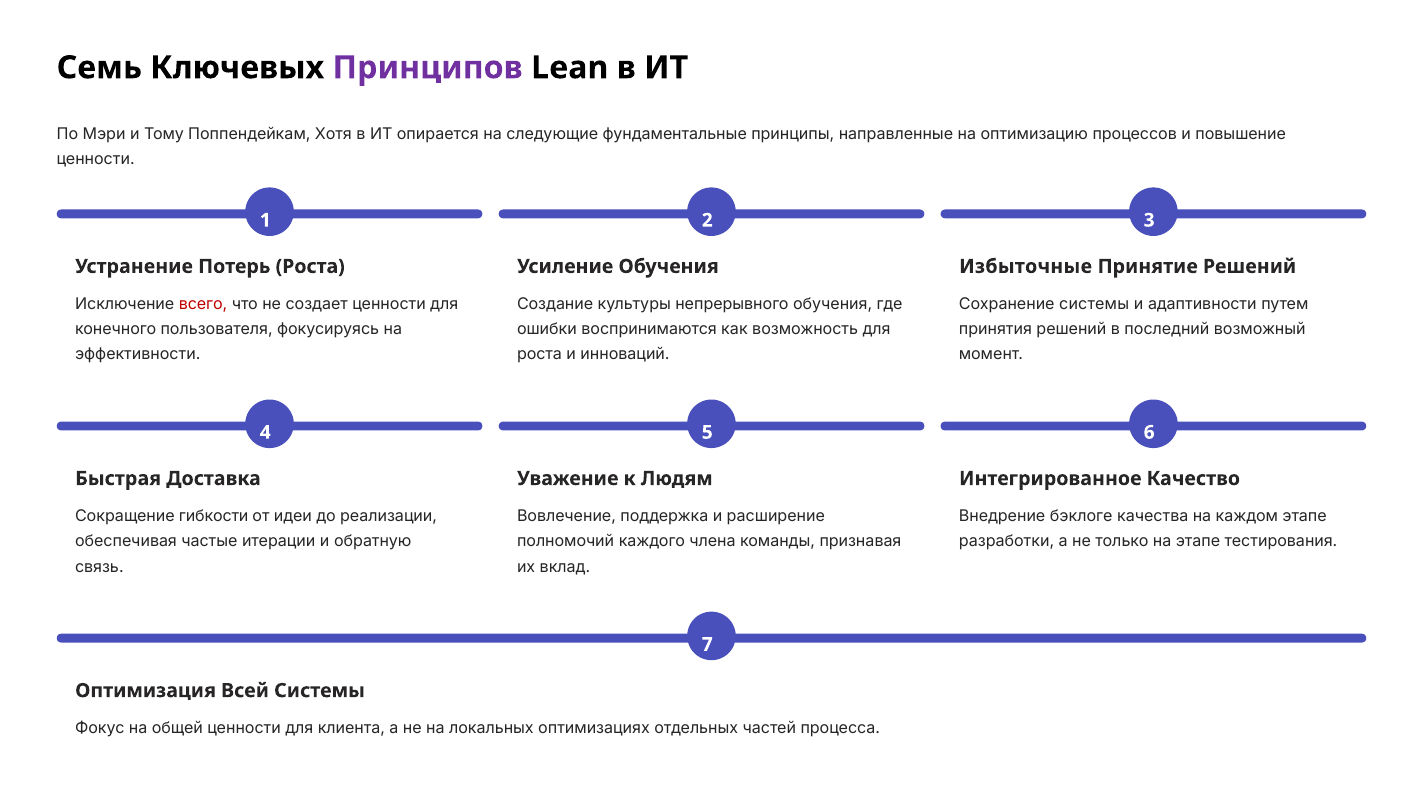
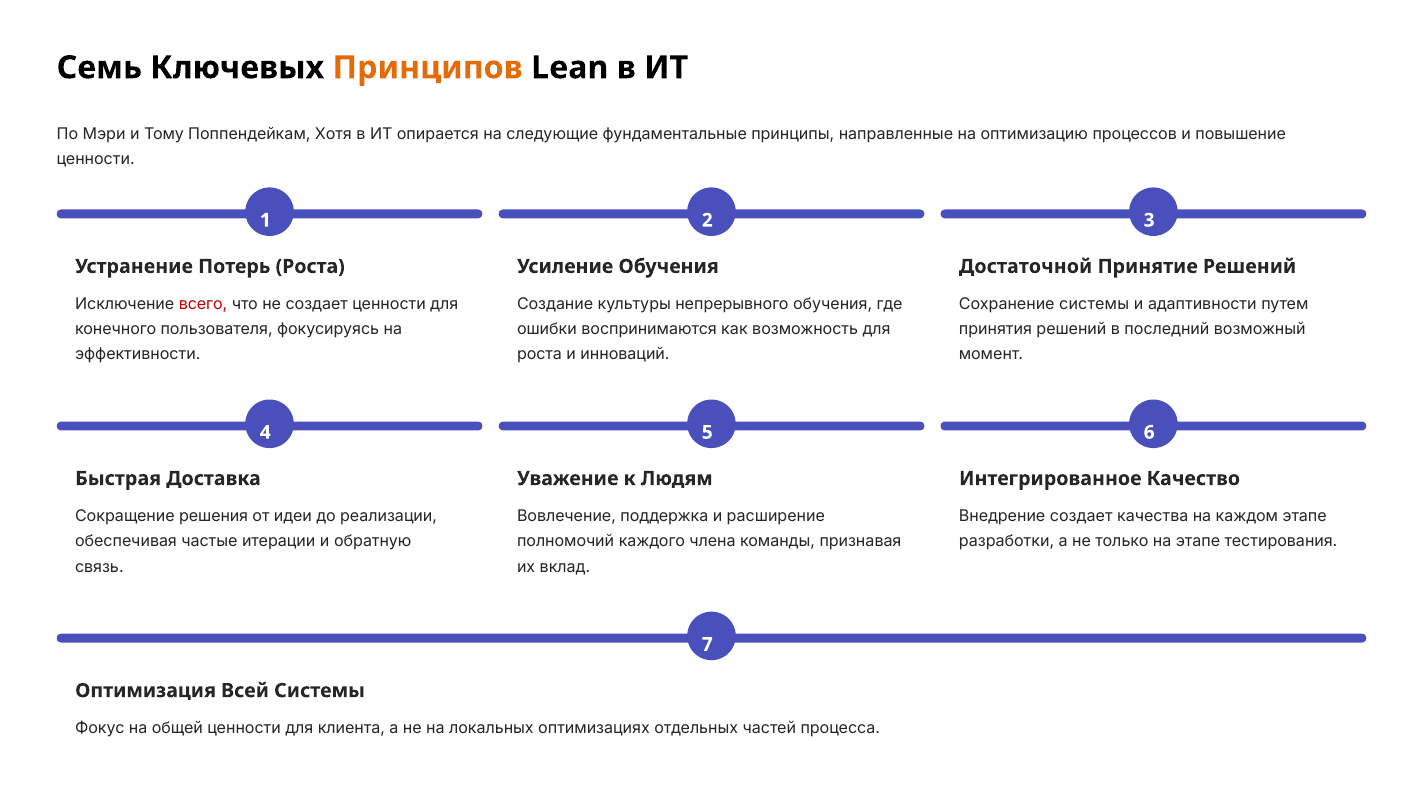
Принципов colour: purple -> orange (428, 68)
Избыточные: Избыточные -> Достаточной (1026, 267)
гибкости: гибкости -> решения (214, 516)
Внедрение бэклоге: бэклоге -> создает (1081, 516)
